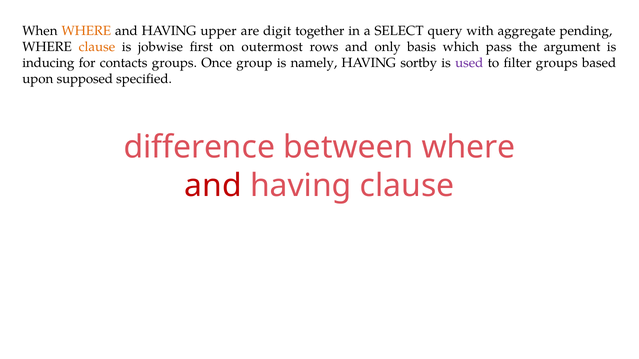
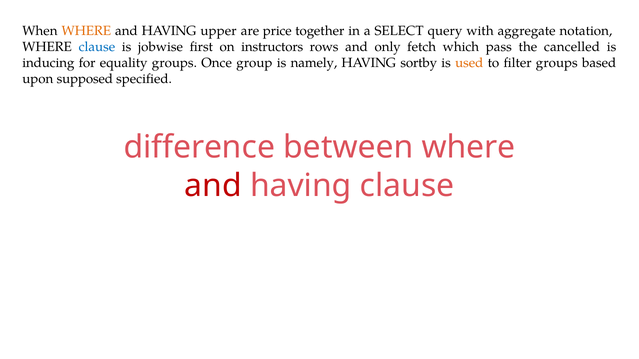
digit: digit -> price (277, 31)
pending: pending -> notation (586, 31)
clause colour: orange -> blue (97, 47)
outermost: outermost -> instructors (272, 47)
basis: basis -> fetch (422, 47)
argument: argument -> cancelled (572, 47)
contacts: contacts -> equality (124, 63)
used colour: purple -> orange (469, 63)
